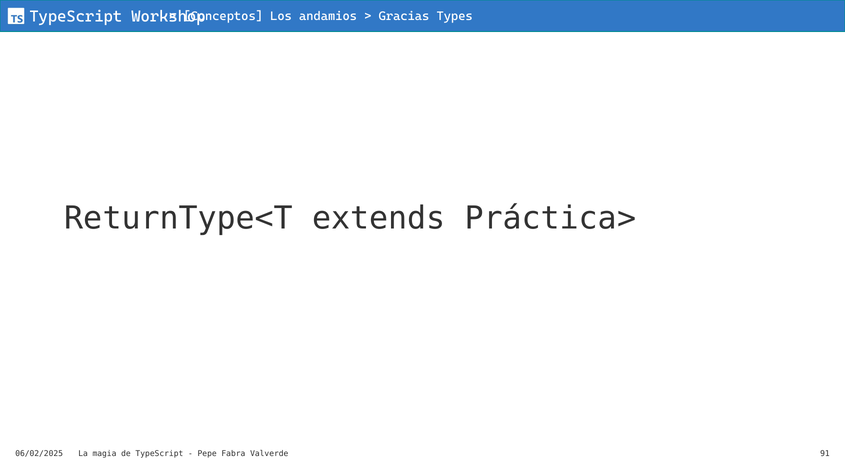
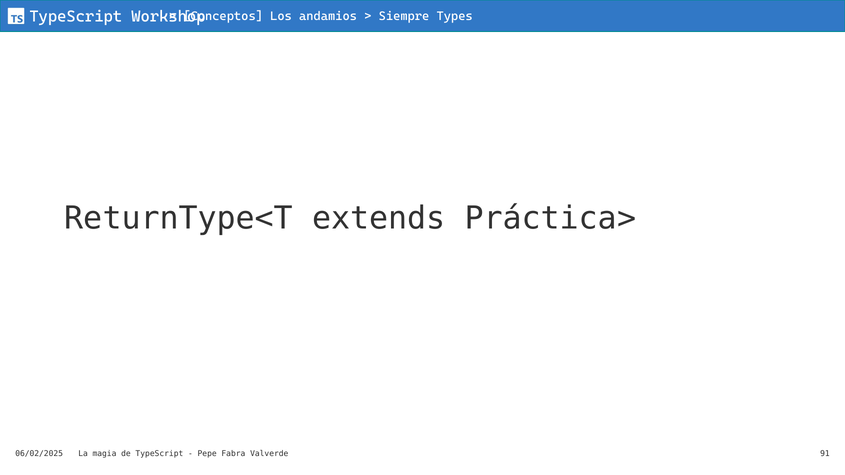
Gracias: Gracias -> Siempre (404, 16)
